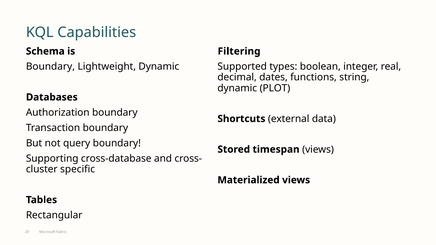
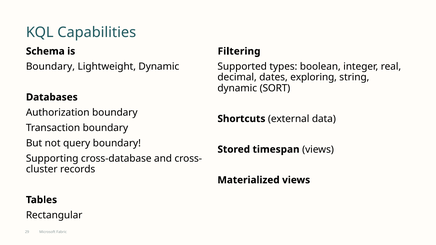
functions: functions -> exploring (314, 77)
PLOT: PLOT -> SORT (275, 88)
specific: specific -> records (78, 169)
